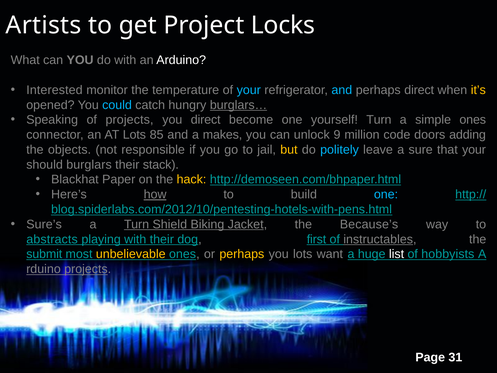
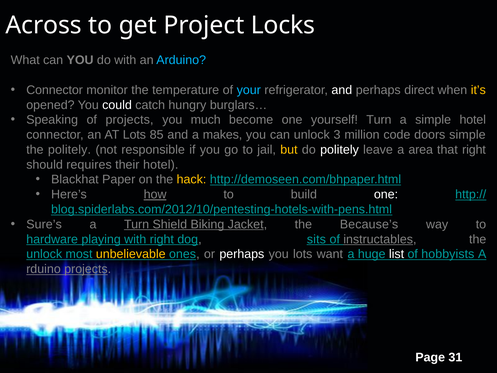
Artists: Artists -> Across (44, 25)
Arduino colour: white -> light blue (181, 60)
Interested: Interested -> Connector (55, 90)
and colour: light blue -> white (342, 90)
could colour: light blue -> white (117, 105)
burglars… underline: present -> none (238, 105)
you direct: direct -> much (206, 120)
simple ones: ones -> hotel (473, 120)
9: 9 -> 3 (337, 135)
doors adding: adding -> simple (467, 135)
the objects: objects -> politely (69, 150)
politely colour: light blue -> white (339, 150)
sure: sure -> area (421, 150)
that your: your -> right (474, 150)
burglars: burglars -> requires (89, 165)
their stack: stack -> hotel (161, 165)
one colour: light blue -> white (386, 194)
abstracts: abstracts -> hardware (52, 239)
with their: their -> right (162, 239)
first: first -> sits (316, 239)
submit: submit -> unlock (44, 254)
perhaps colour: yellow -> white (242, 254)
